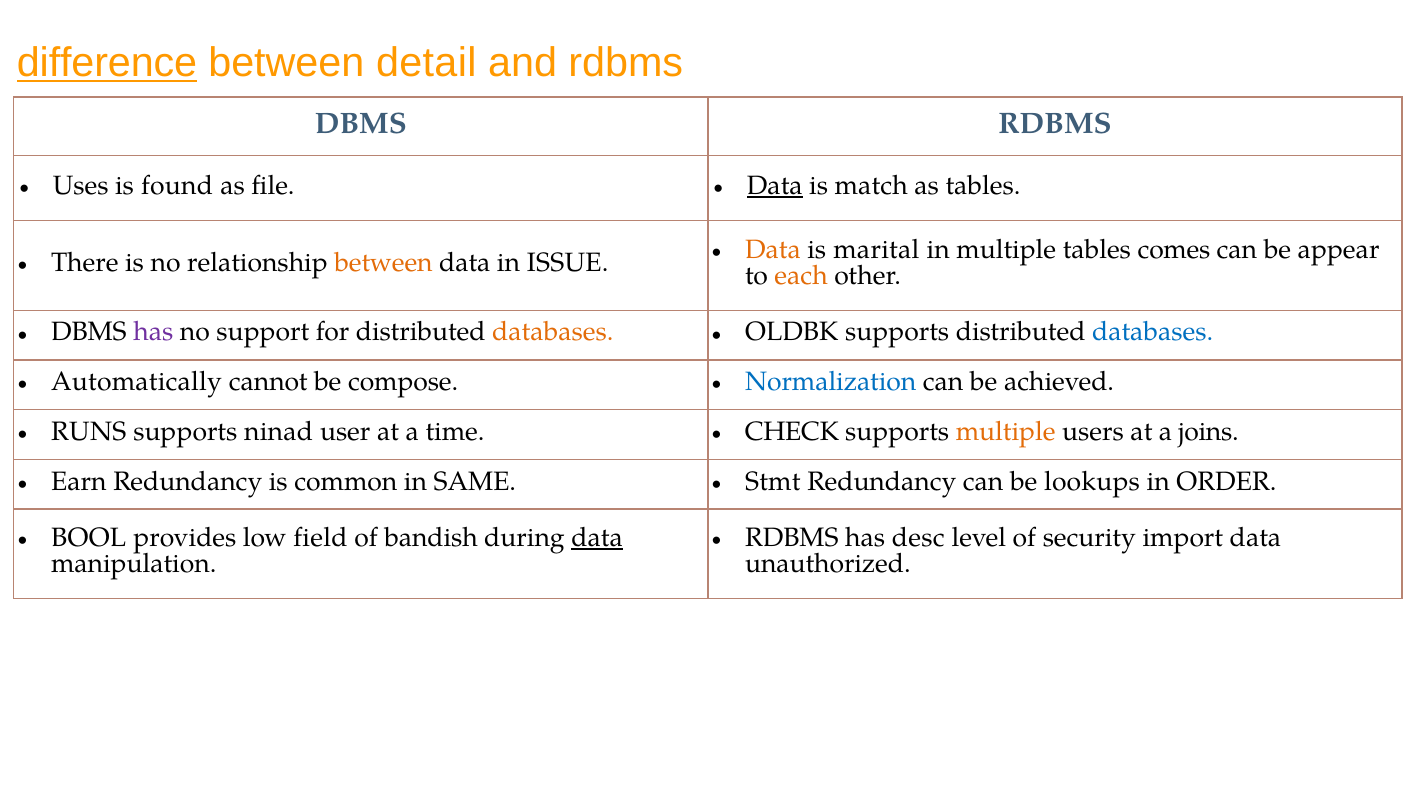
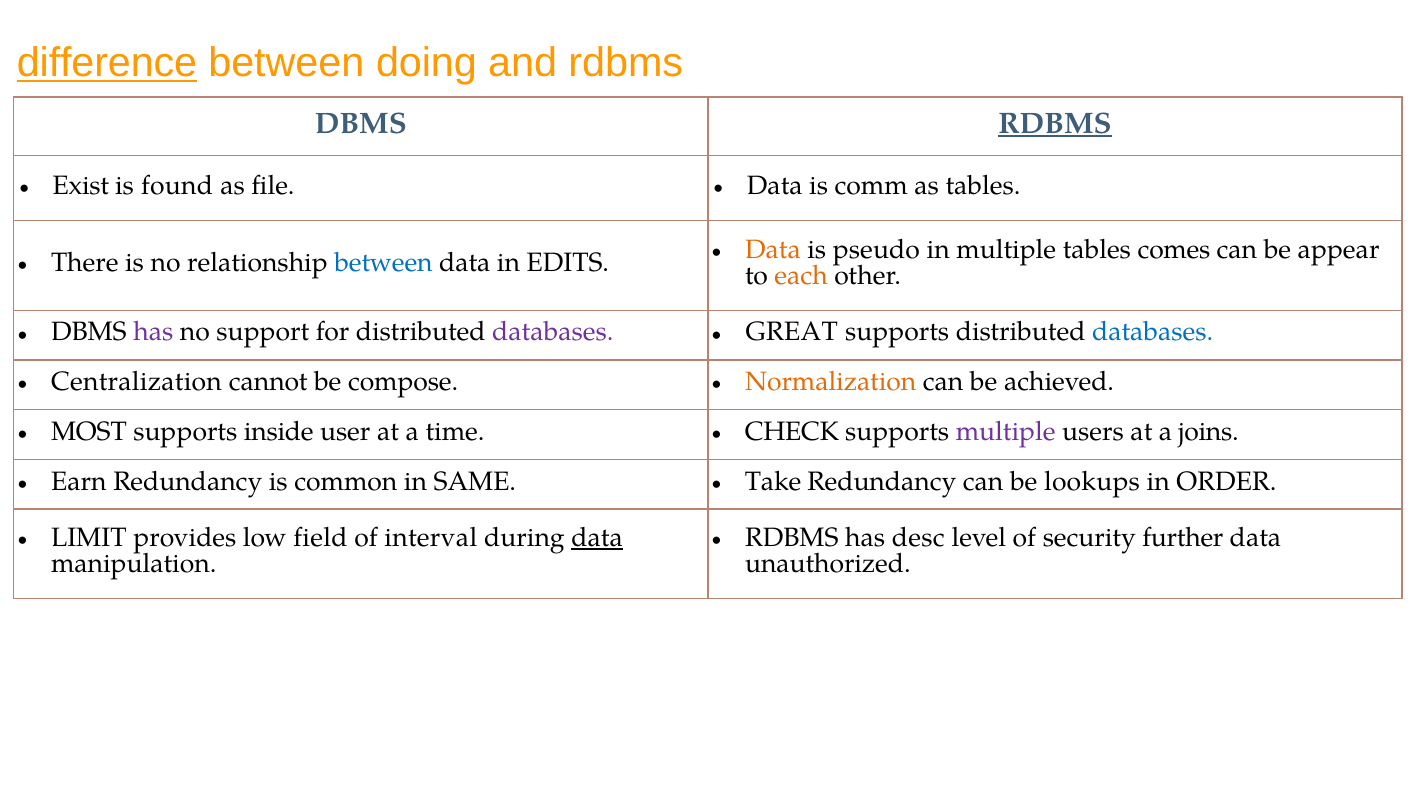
detail: detail -> doing (426, 63)
RDBMS underline: none -> present (1055, 124)
Uses: Uses -> Exist (81, 186)
Data underline: present -> none (775, 186)
match: match -> comm (871, 186)
marital: marital -> pseudo (876, 249)
between colour: orange -> blue (383, 263)
ISSUE: ISSUE -> EDITS (568, 263)
databases colour: orange -> purple (553, 332)
OLDBK: OLDBK -> GREAT (792, 332)
Automatically: Automatically -> Centralization (136, 382)
Normalization colour: blue -> orange (831, 382)
RUNS: RUNS -> MOST (89, 432)
ninad: ninad -> inside (279, 432)
multiple colour: orange -> purple (1006, 432)
Stmt: Stmt -> Take (773, 482)
BOOL: BOOL -> LIMIT (89, 538)
bandish: bandish -> interval (431, 538)
import: import -> further (1183, 538)
